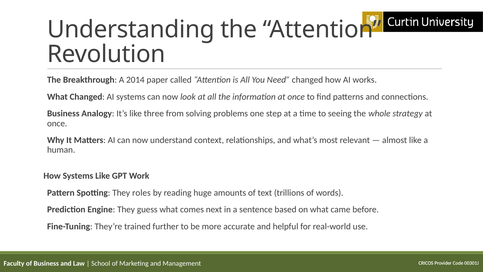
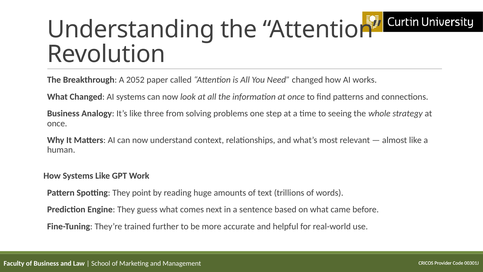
2014: 2014 -> 2052 (135, 80)
roles: roles -> point (142, 193)
